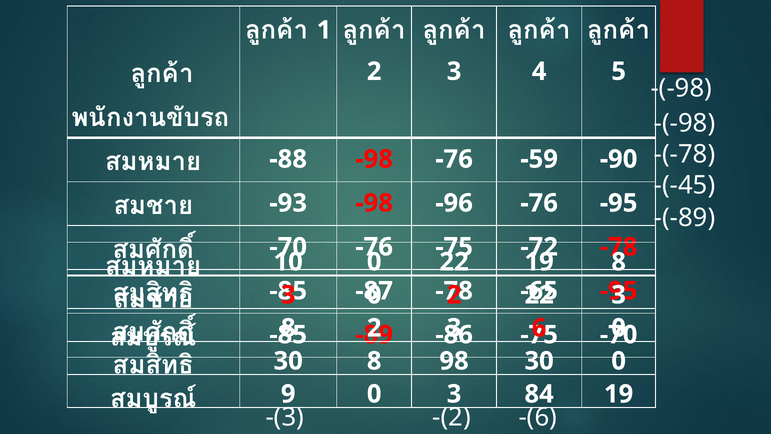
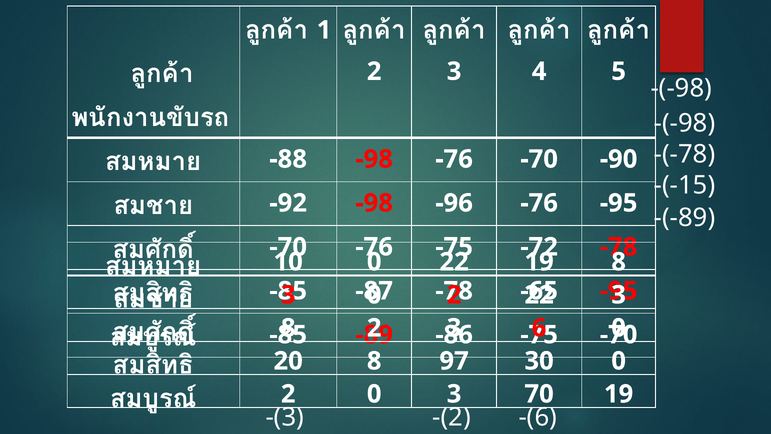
-76 -59: -59 -> -70 (539, 159)
-(-45: -(-45 -> -(-15 (685, 185)
-93: -93 -> -92 (288, 203)
30: 30 -> 20 (288, 361)
98: 98 -> 97 (454, 361)
9: 9 -> 2 (288, 394)
84: 84 -> 70 (539, 394)
